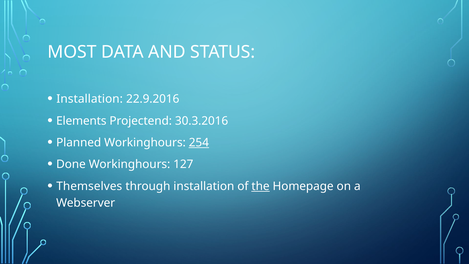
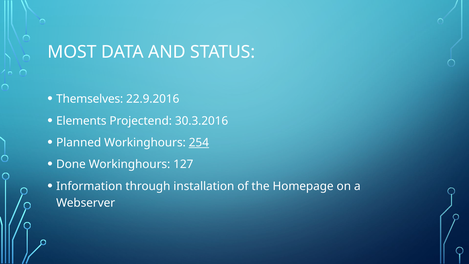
Installation: Installation -> Themselves (90, 99)
Themselves: Themselves -> Information (89, 186)
the underline: present -> none (261, 186)
